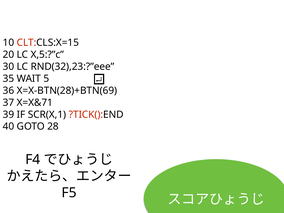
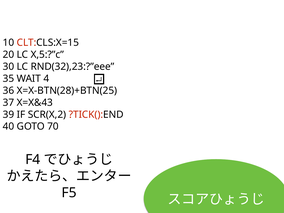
5: 5 -> 4 (46, 79)
X=X-BTN(28)+BTN(69: X=X-BTN(28)+BTN(69 -> X=X-BTN(28)+BTN(25 (67, 91)
X=X&71: X=X&71 -> X=X&43 (35, 103)
SCR(X,1: SCR(X,1 -> SCR(X,2 (47, 115)
28: 28 -> 70 (53, 127)
